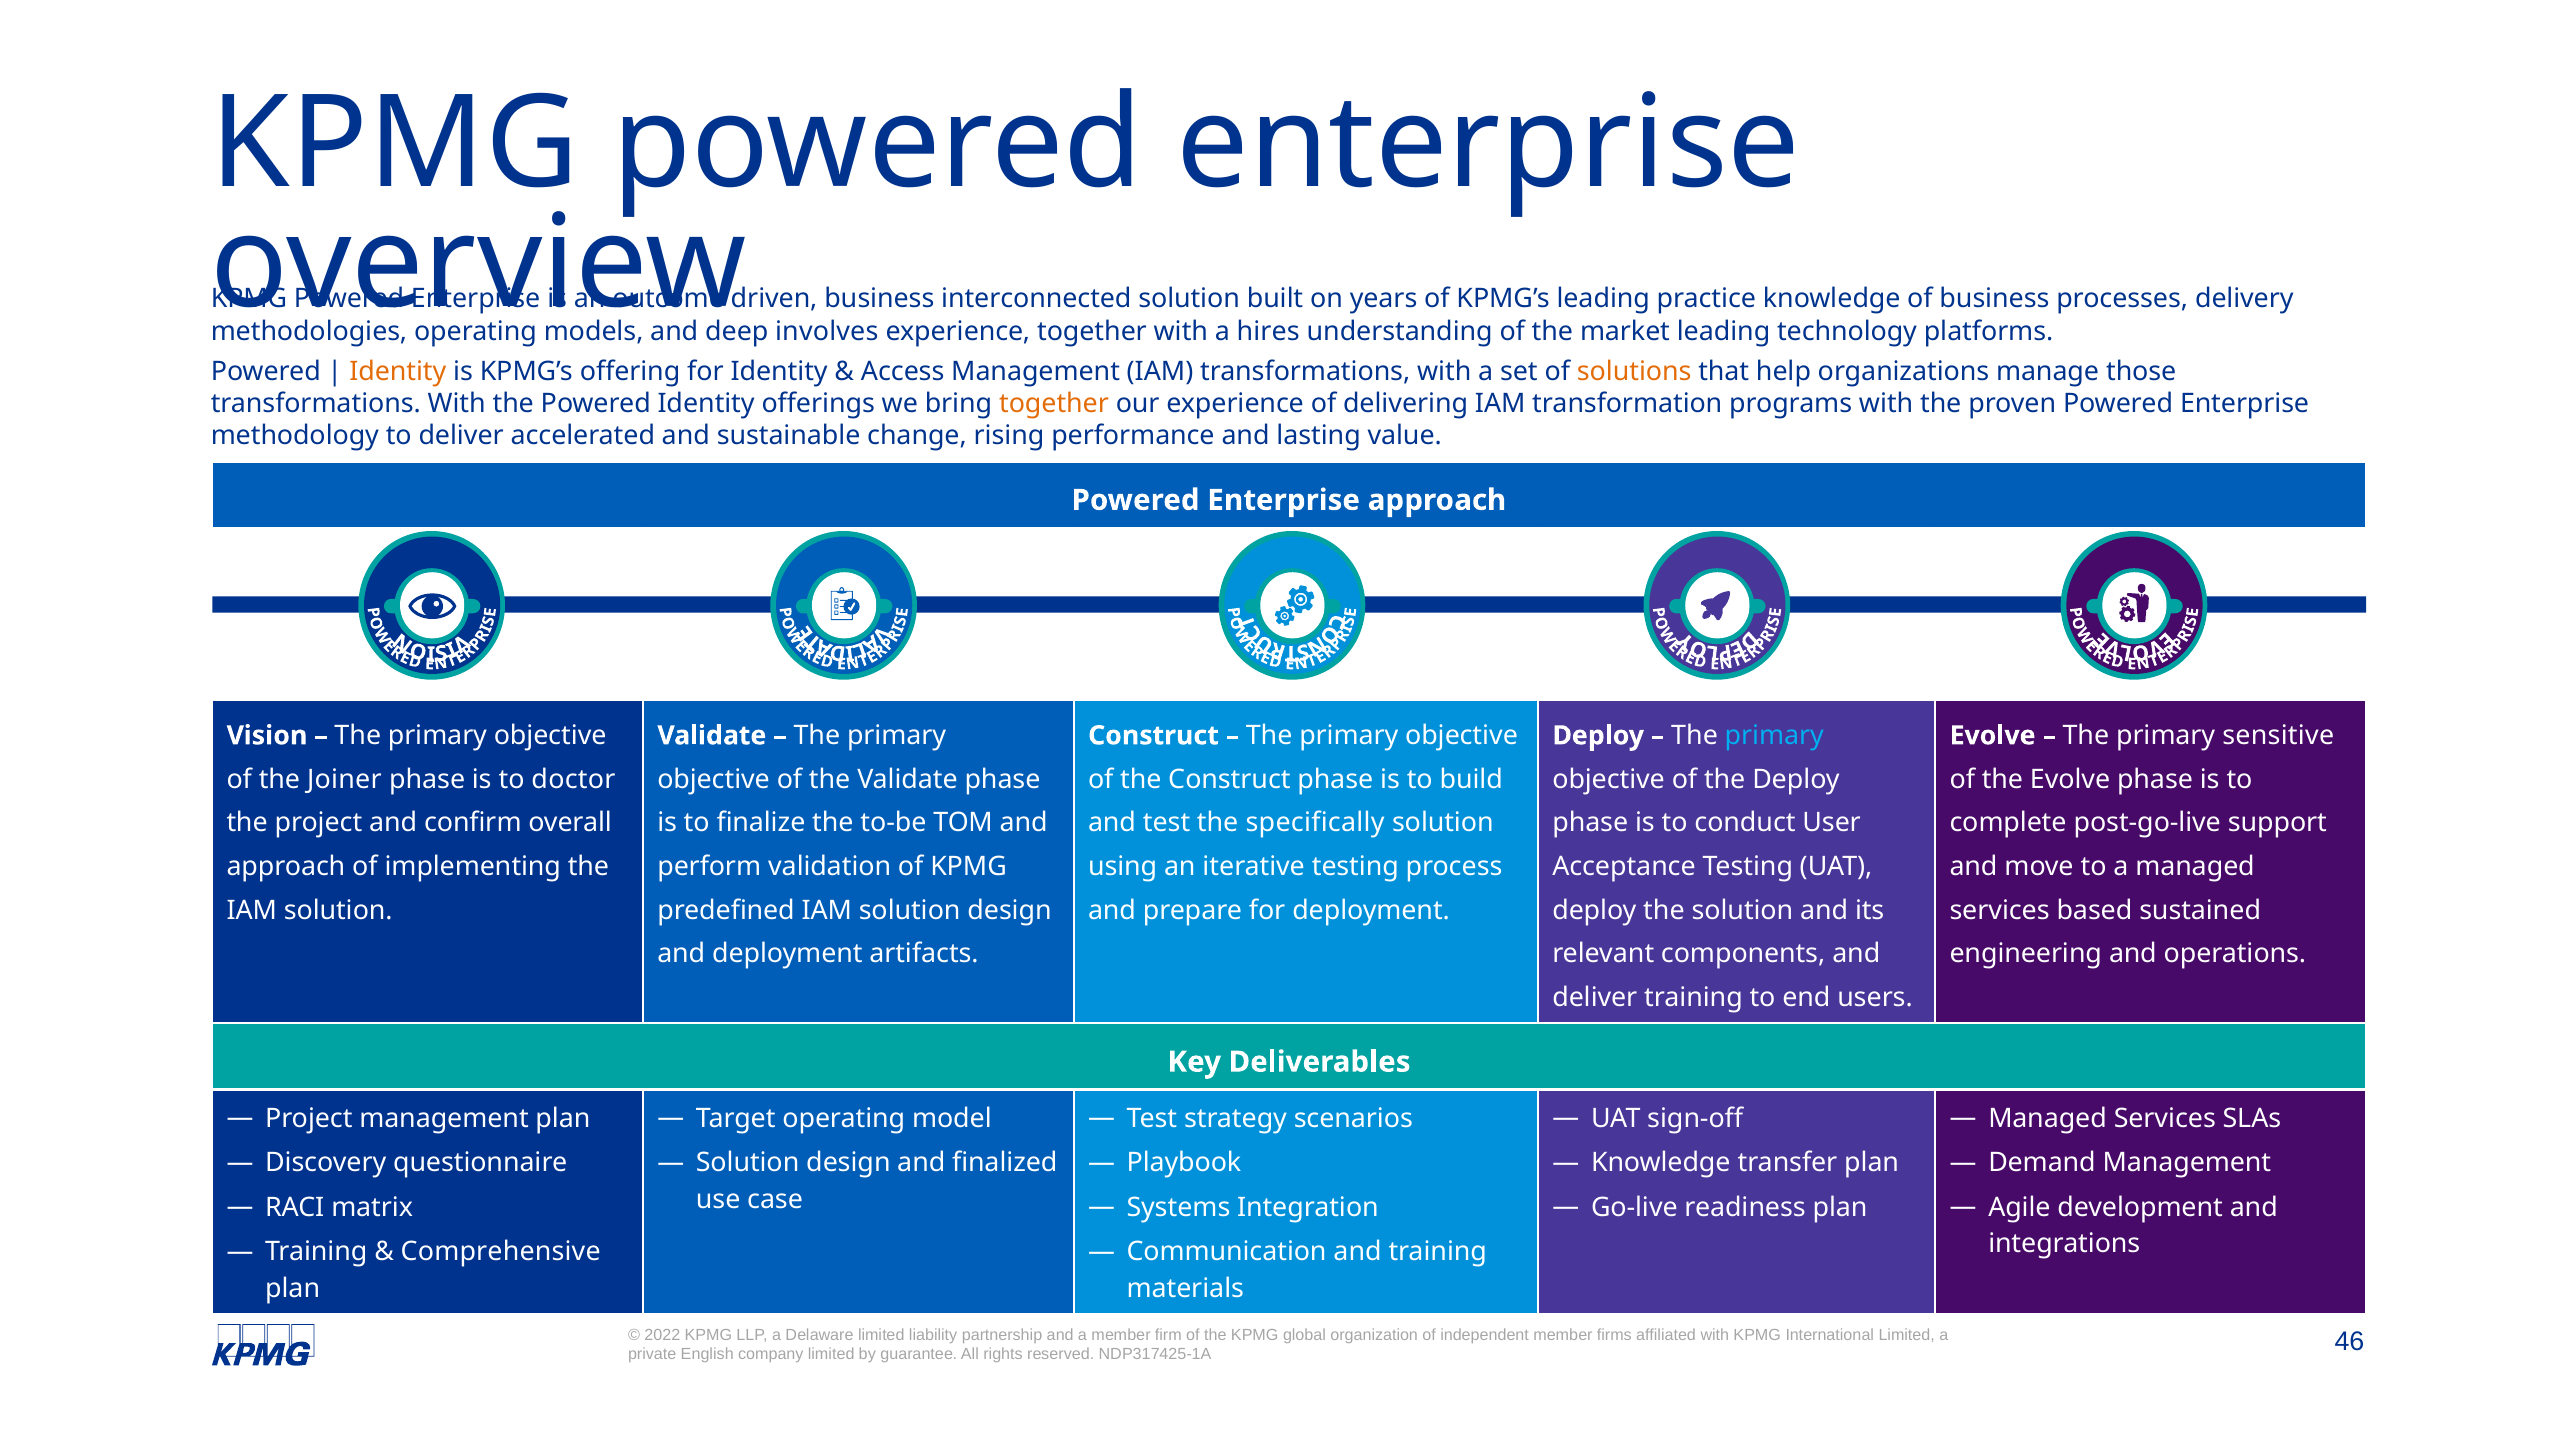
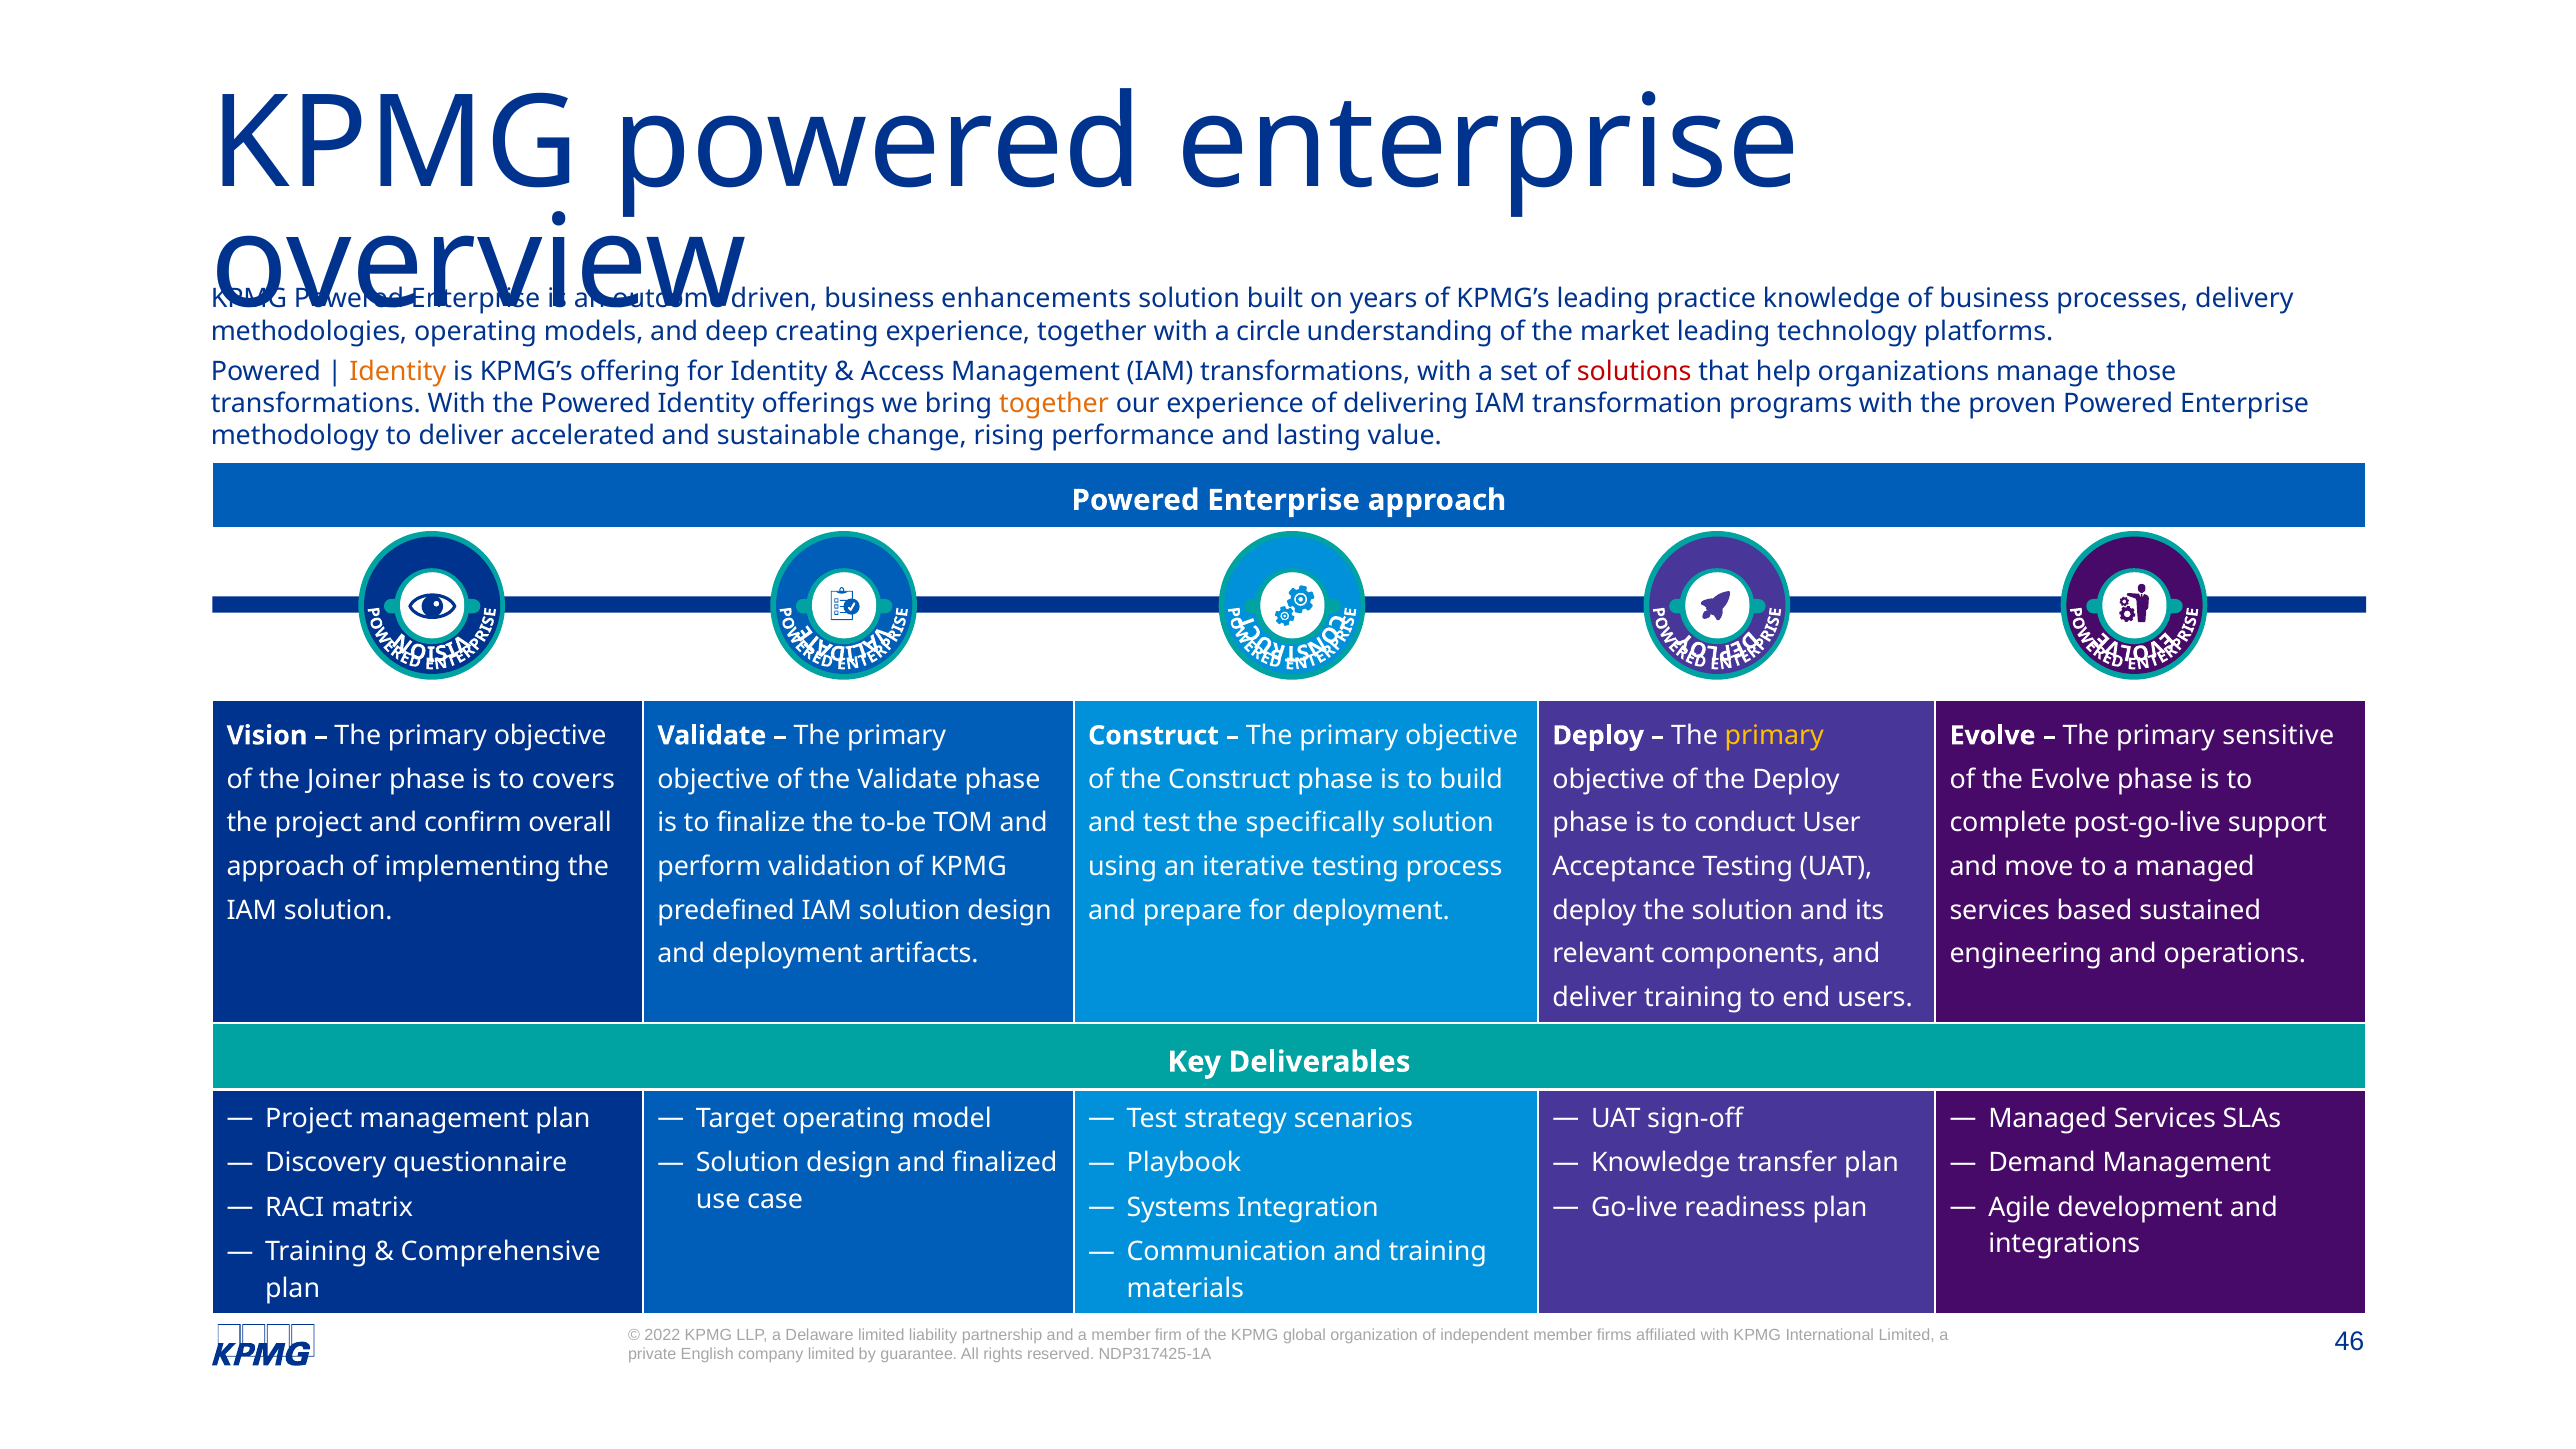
interconnected: interconnected -> enhancements (1036, 299)
involves: involves -> creating (827, 331)
hires: hires -> circle (1268, 331)
solutions colour: orange -> red (1634, 372)
primary colour: light blue -> yellow (1774, 736)
doctor: doctor -> covers (573, 779)
